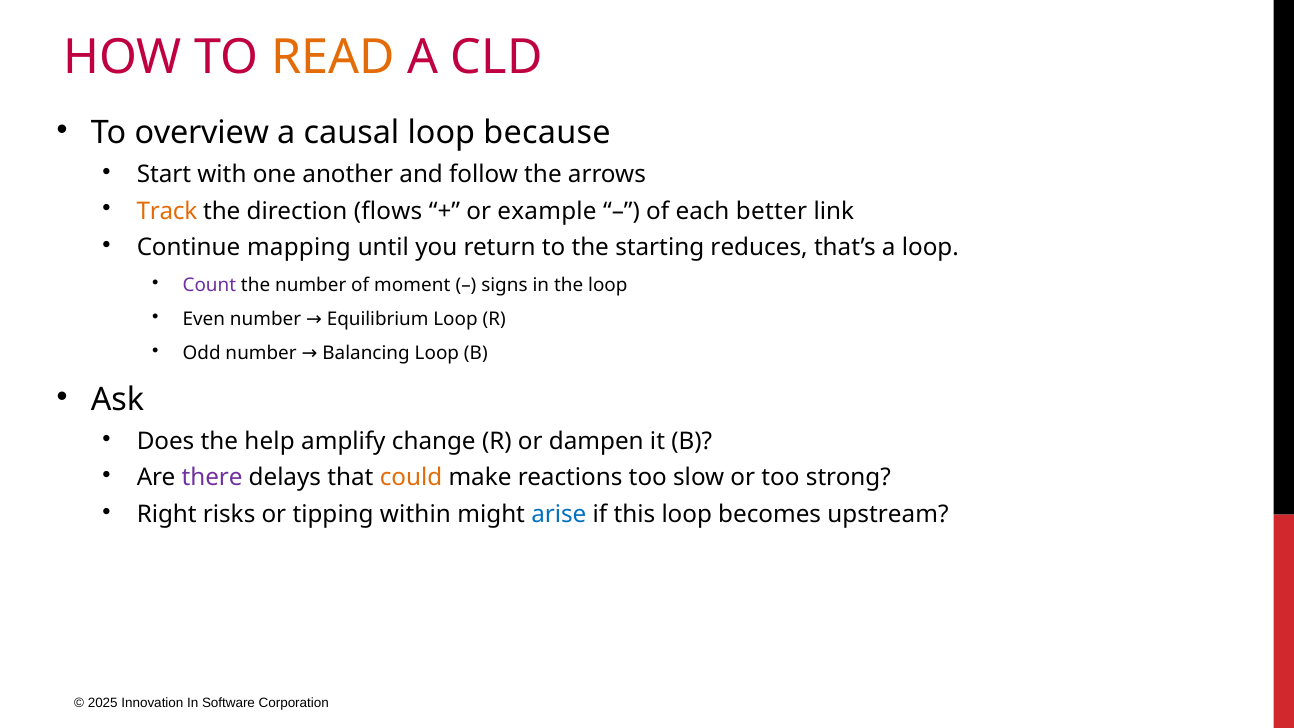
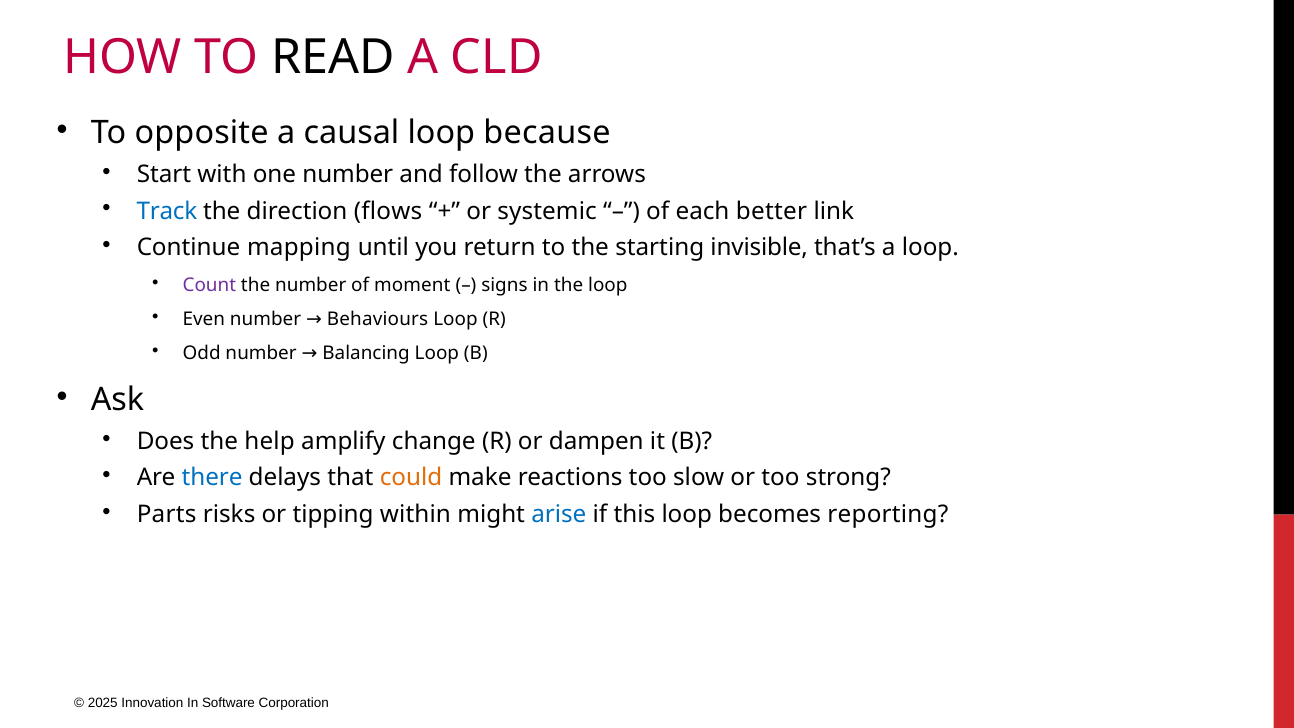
READ colour: orange -> black (333, 57)
overview: overview -> opposite (202, 133)
one another: another -> number (348, 174)
Track colour: orange -> blue (167, 211)
example: example -> systemic (547, 211)
reduces: reduces -> invisible (759, 248)
Equilibrium: Equilibrium -> Behaviours (378, 319)
there colour: purple -> blue (212, 478)
Right: Right -> Parts (167, 515)
upstream: upstream -> reporting (888, 515)
